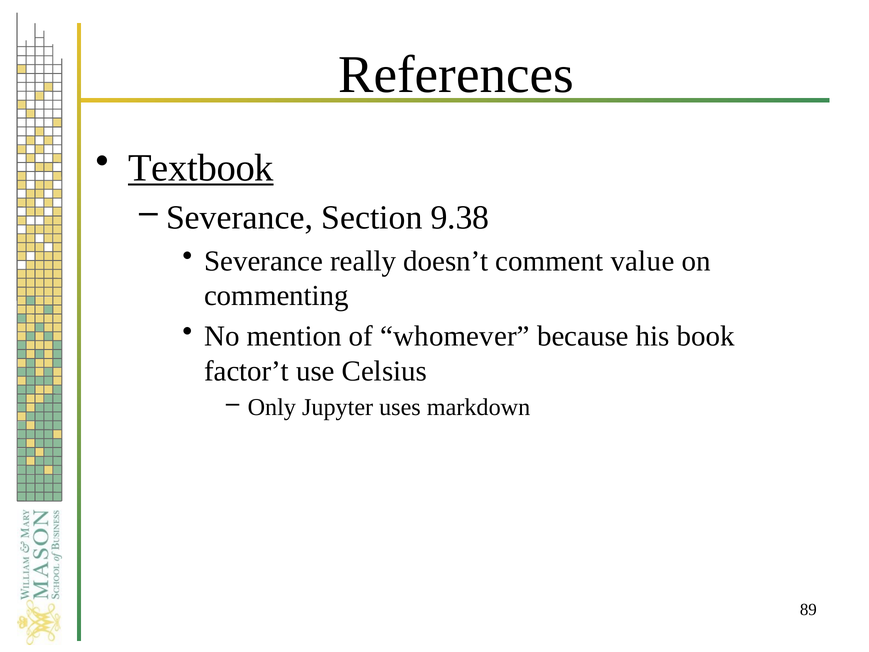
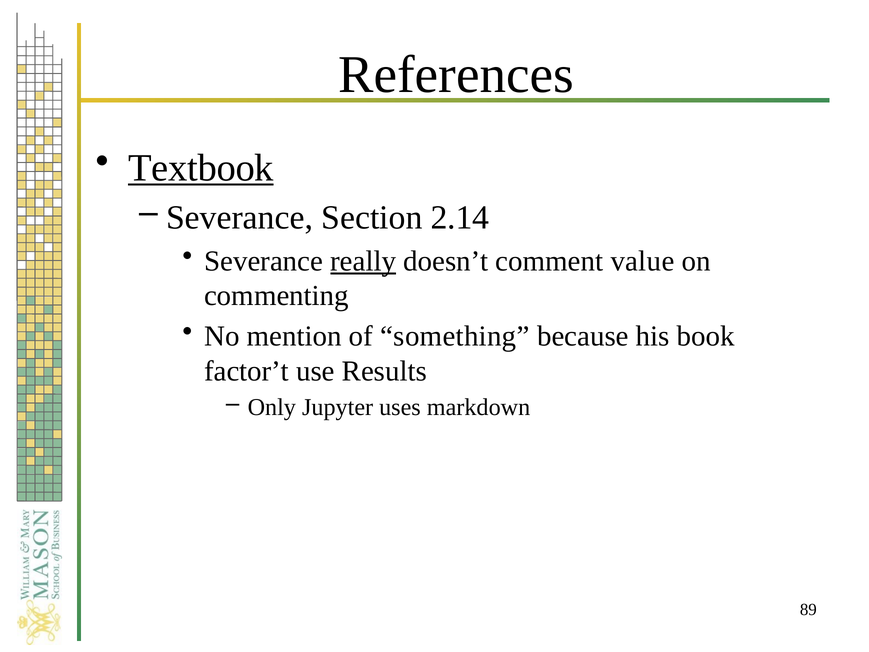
9.38: 9.38 -> 2.14 (460, 218)
really underline: none -> present (363, 261)
whomever: whomever -> something (455, 336)
Celsius: Celsius -> Results (384, 371)
